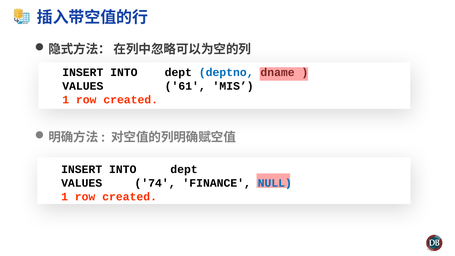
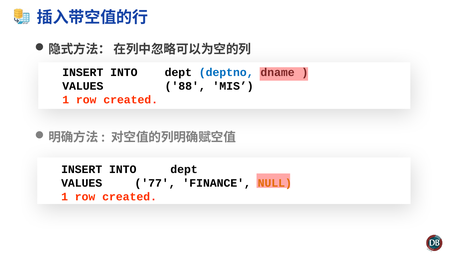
61: 61 -> 88 (185, 86)
74: 74 -> 77 (155, 183)
NULL colour: blue -> orange (275, 183)
